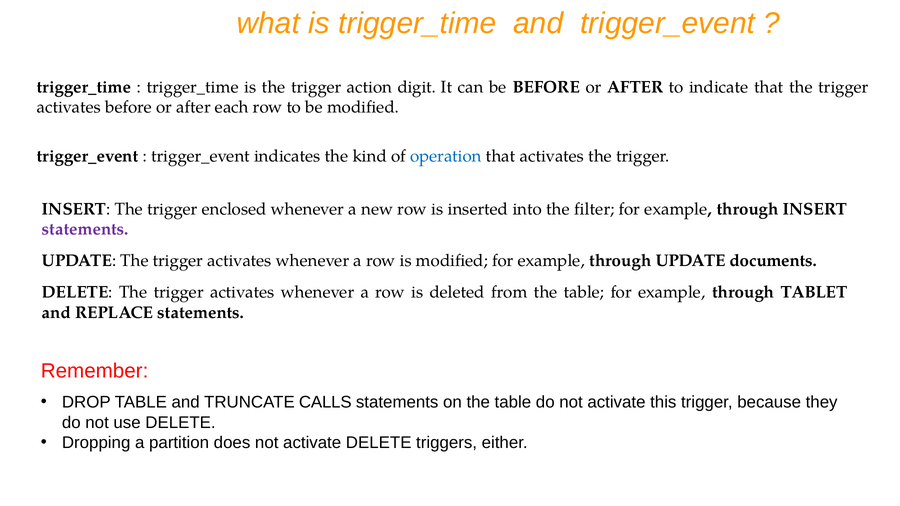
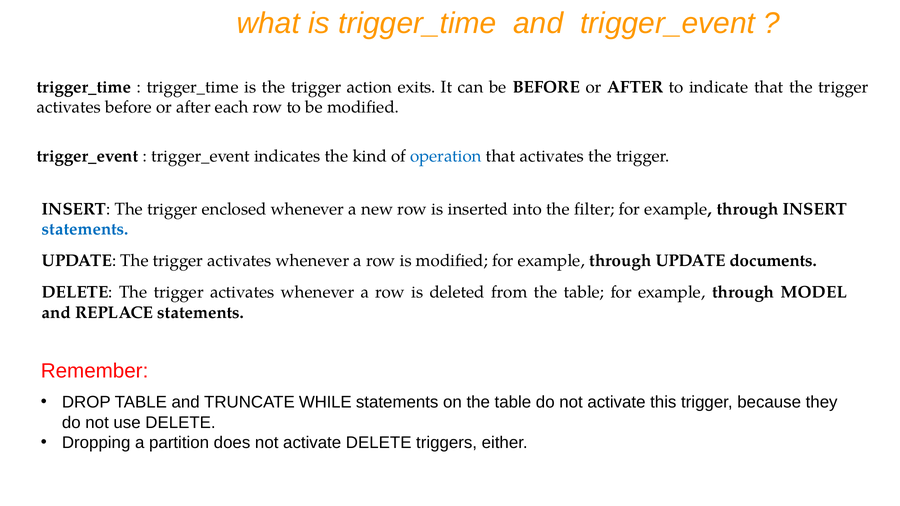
digit: digit -> exits (417, 87)
statements colour: purple -> blue (85, 230)
TABLET: TABLET -> MODEL (814, 293)
CALLS: CALLS -> WHILE (325, 402)
